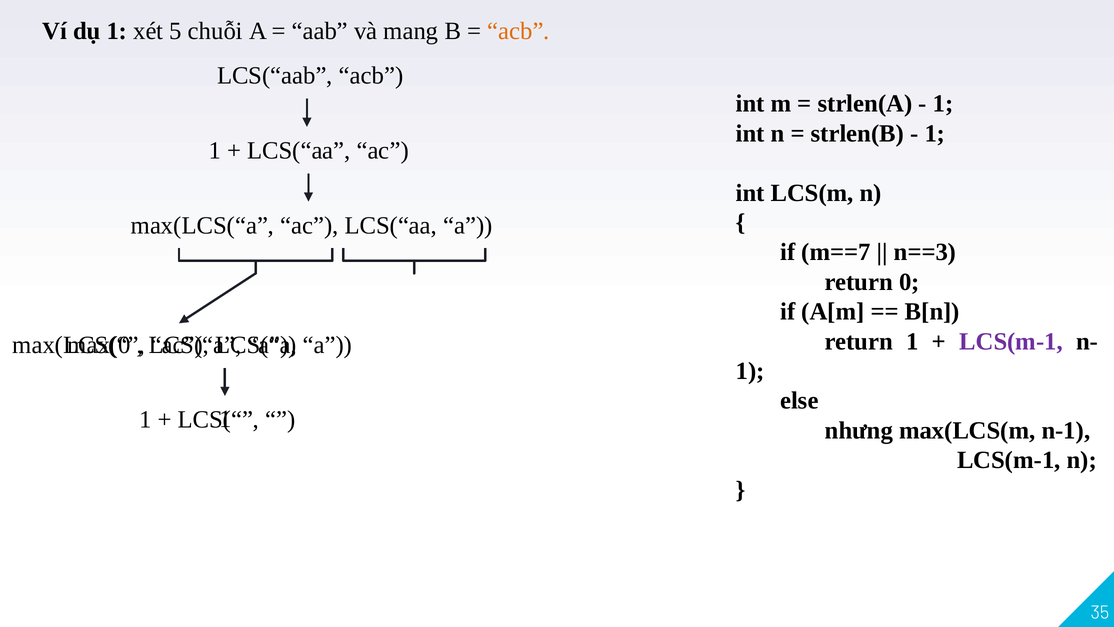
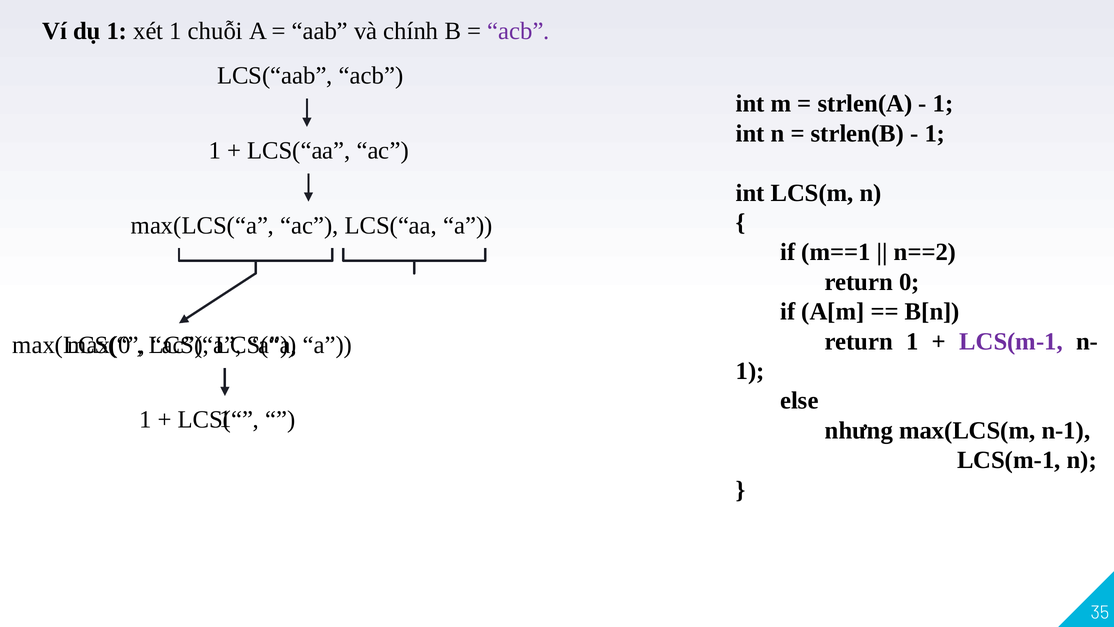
xét 5: 5 -> 1 (176, 31)
mang: mang -> chính (411, 31)
acb colour: orange -> purple (519, 31)
m==7: m==7 -> m==1 (836, 252)
n==3: n==3 -> n==2 (925, 252)
